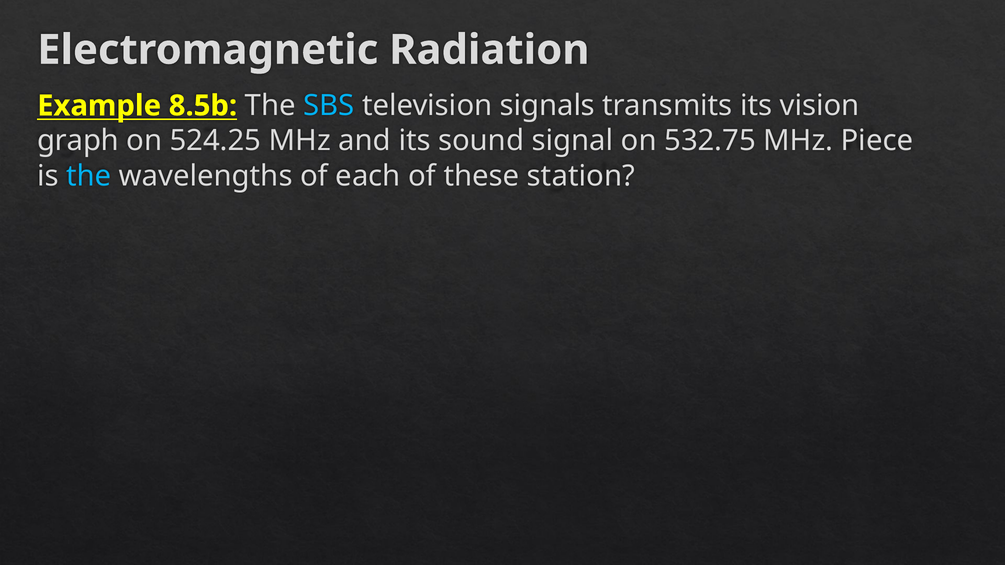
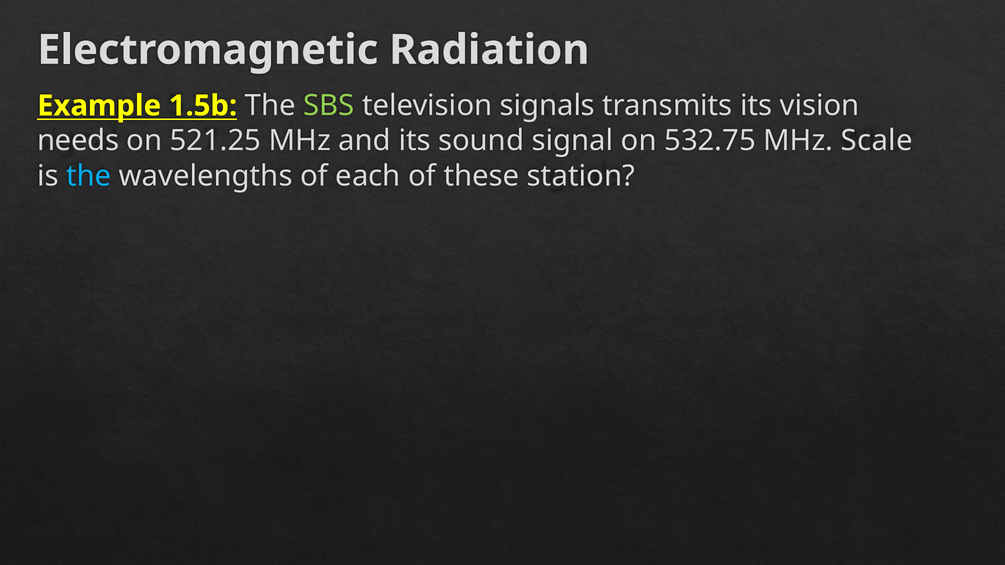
8.5b: 8.5b -> 1.5b (203, 106)
SBS colour: light blue -> light green (329, 106)
graph: graph -> needs (78, 141)
524.25: 524.25 -> 521.25 (215, 141)
Piece: Piece -> Scale (877, 141)
